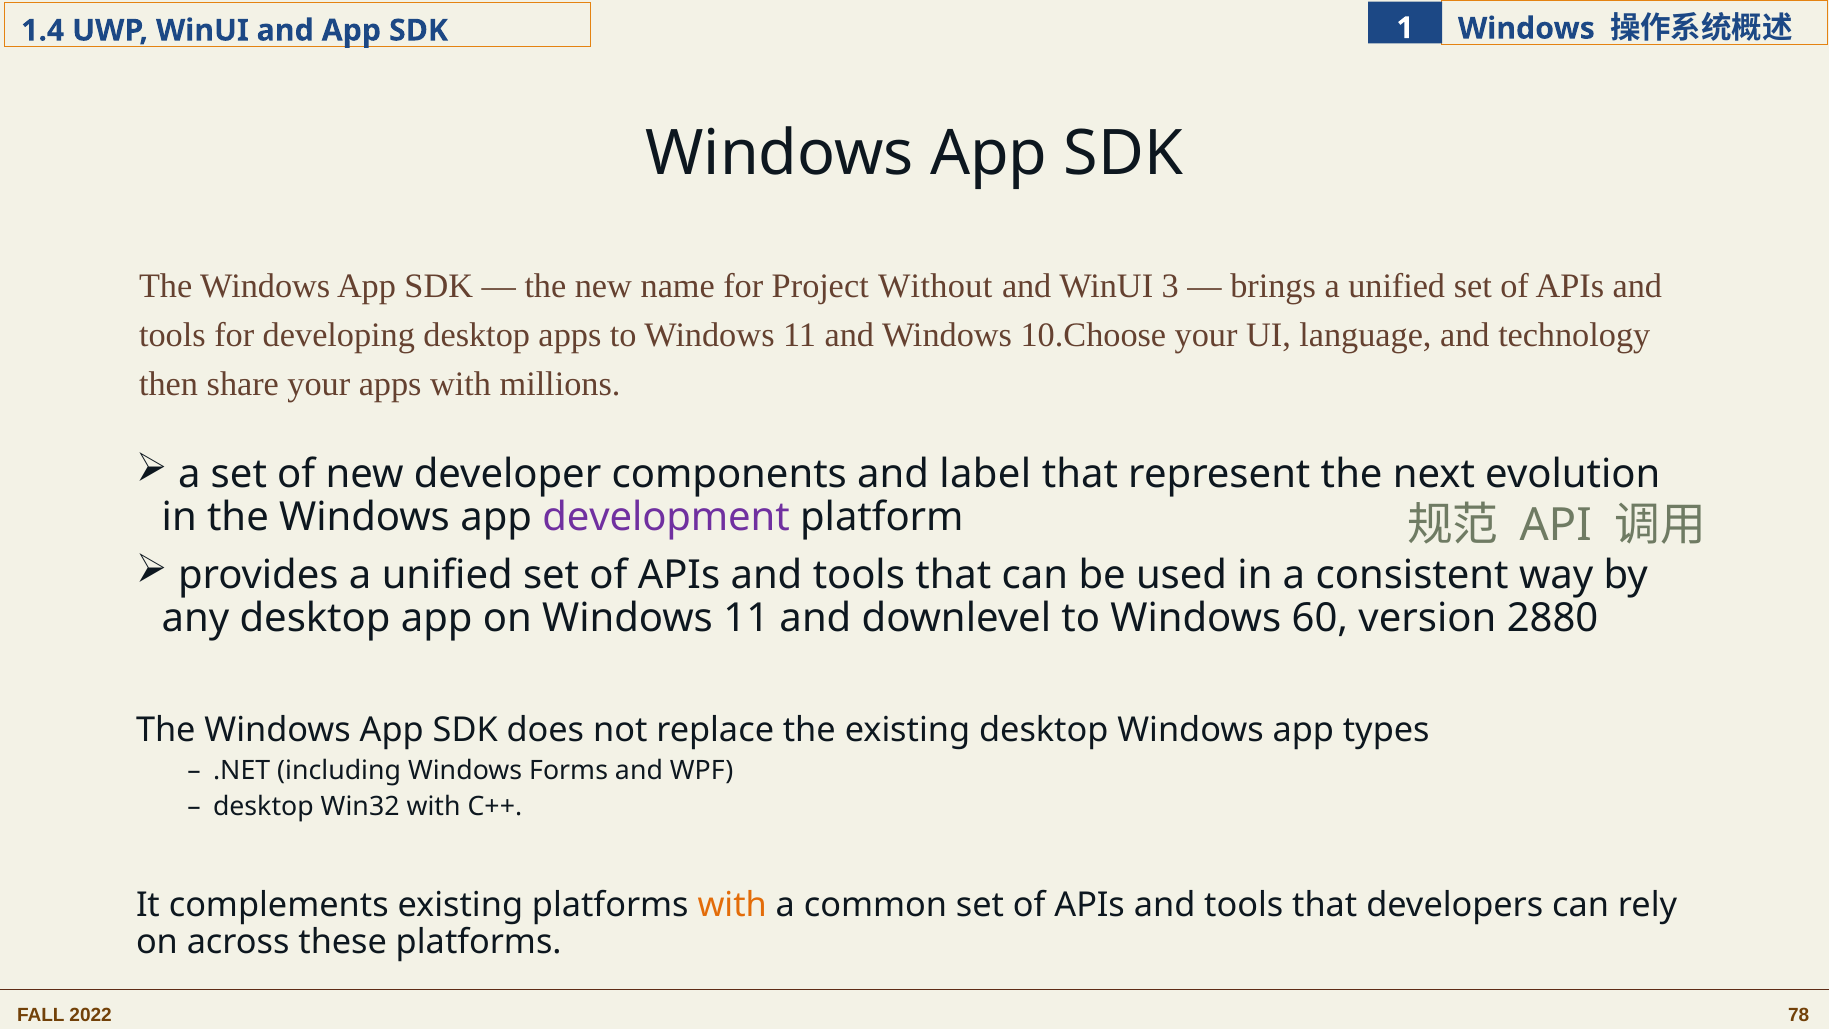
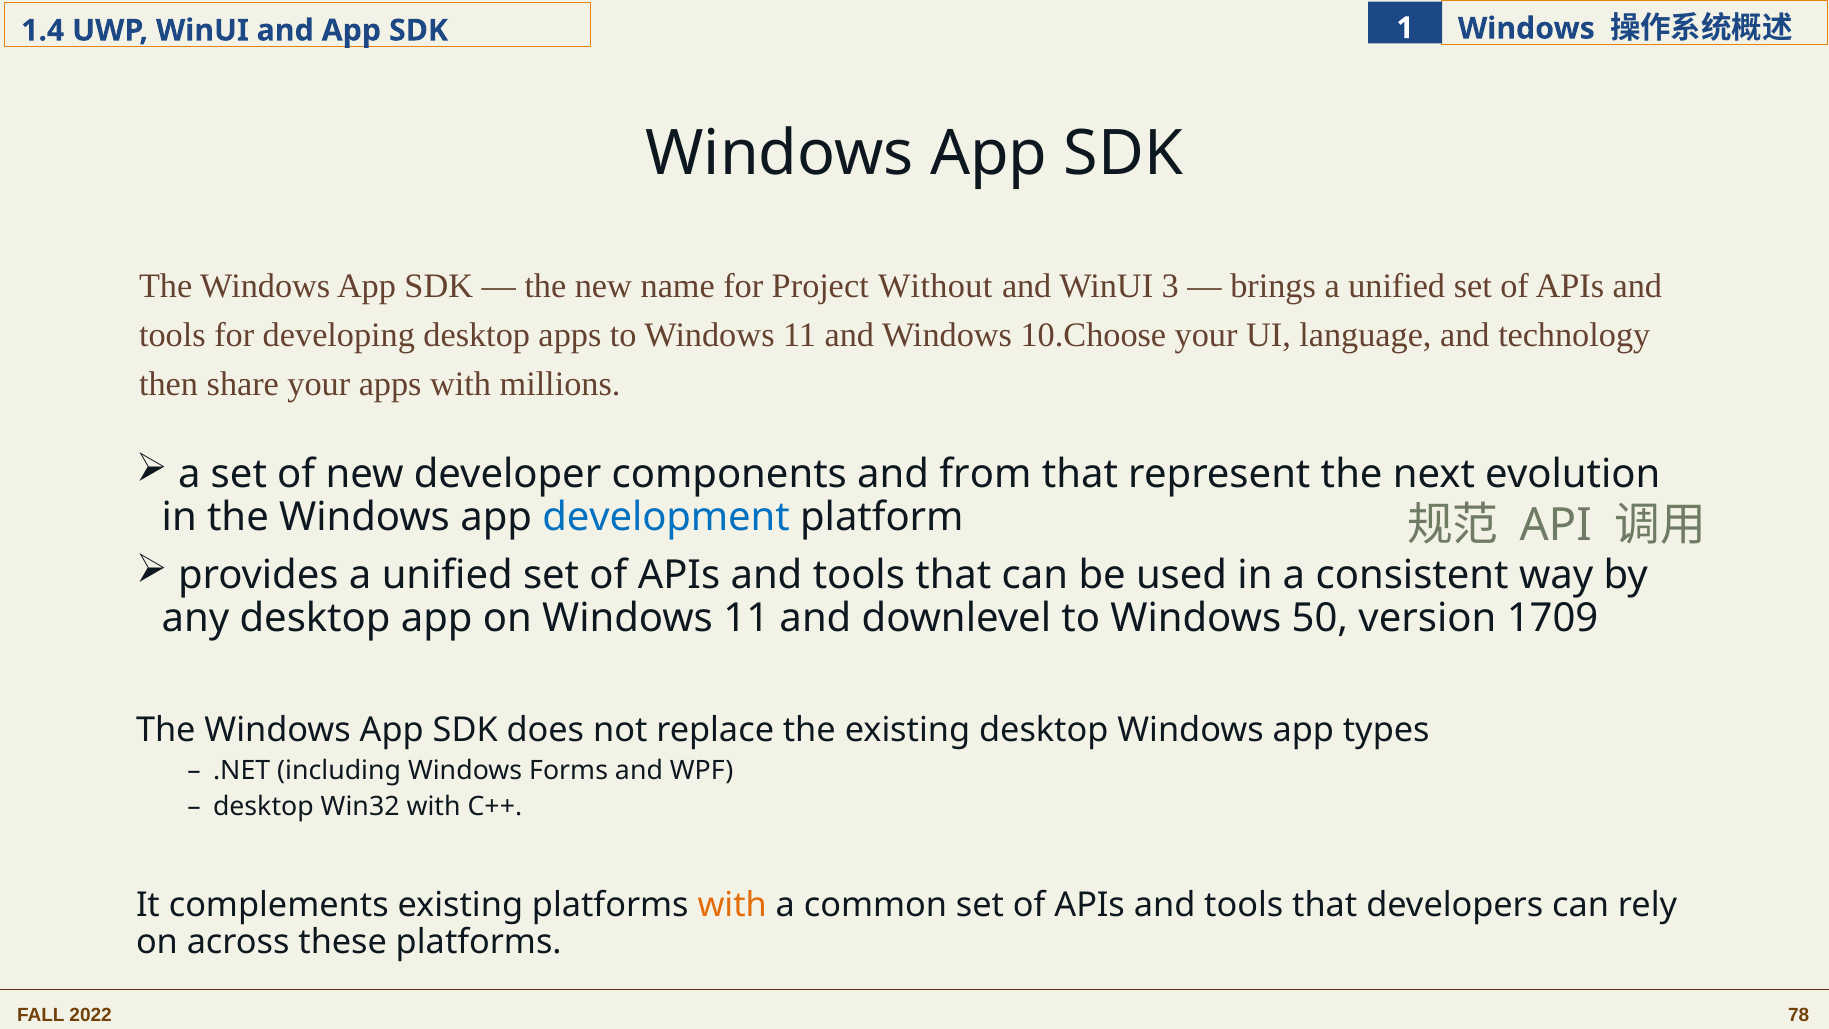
label: label -> from (985, 474)
development colour: purple -> blue (666, 518)
60: 60 -> 50 (1320, 618)
2880: 2880 -> 1709 (1553, 618)
